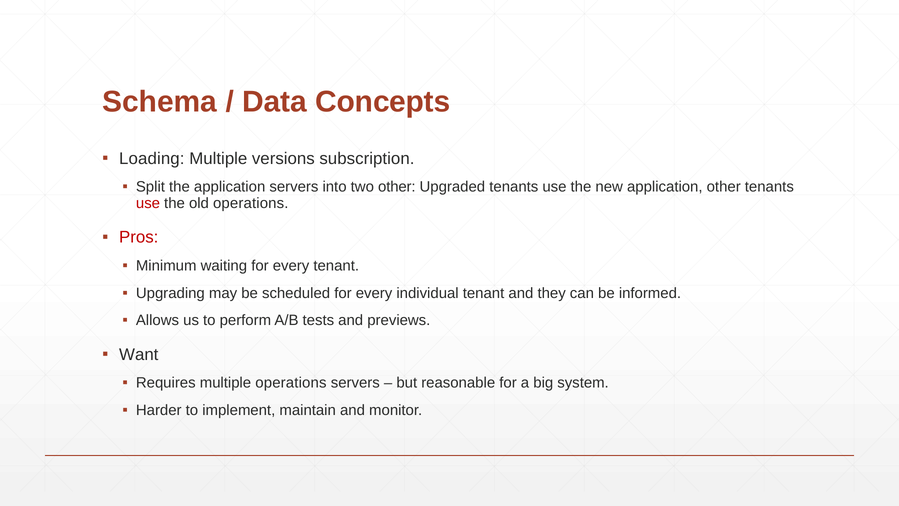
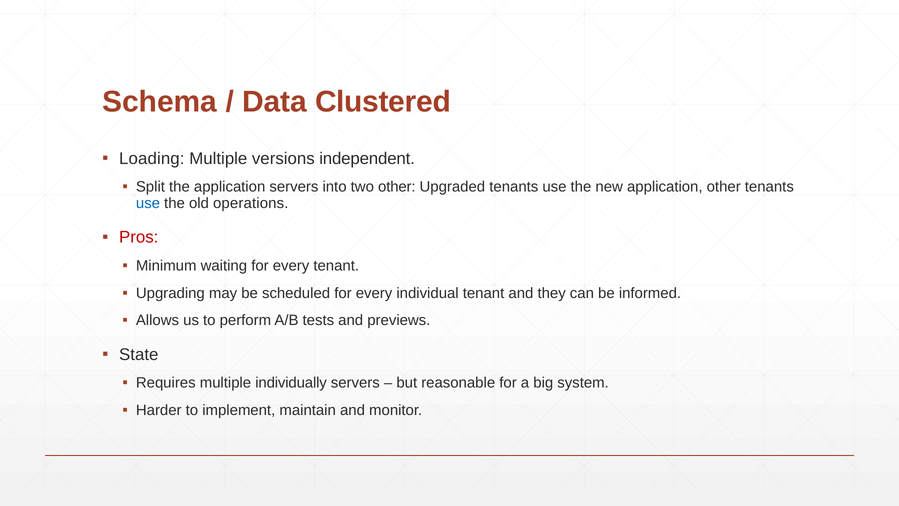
Concepts: Concepts -> Clustered (383, 102)
subscription: subscription -> independent (367, 158)
use colour: red -> blue (148, 203)
Want: Want -> State (139, 354)
multiple operations: operations -> individually (291, 383)
